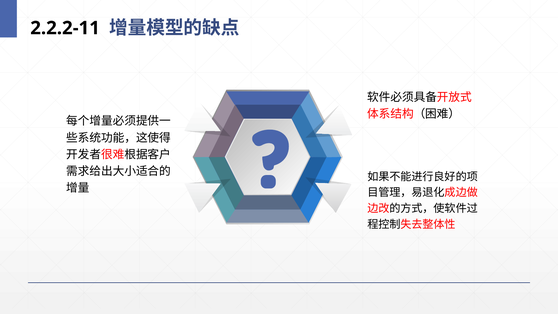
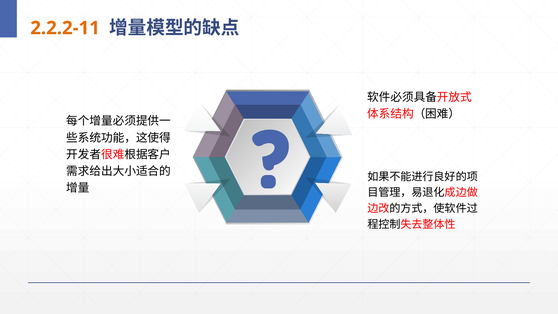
2.2.2-11 colour: black -> orange (65, 28)
